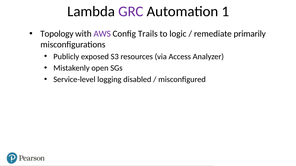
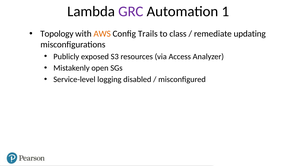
AWS colour: purple -> orange (102, 34)
logic: logic -> class (178, 34)
primarily: primarily -> updating (250, 34)
